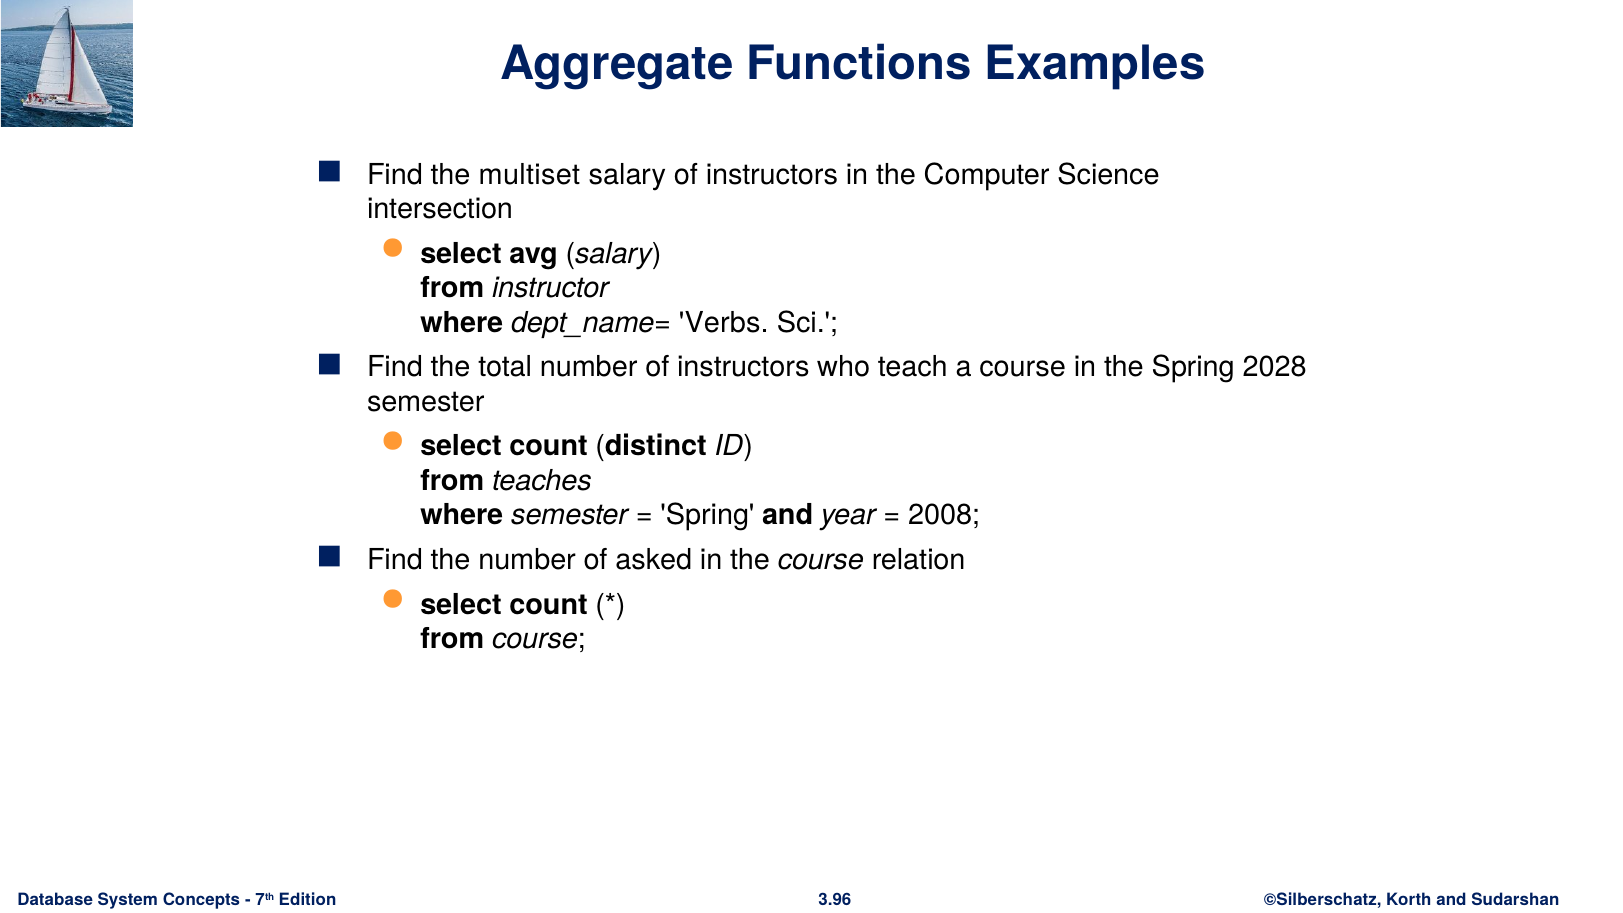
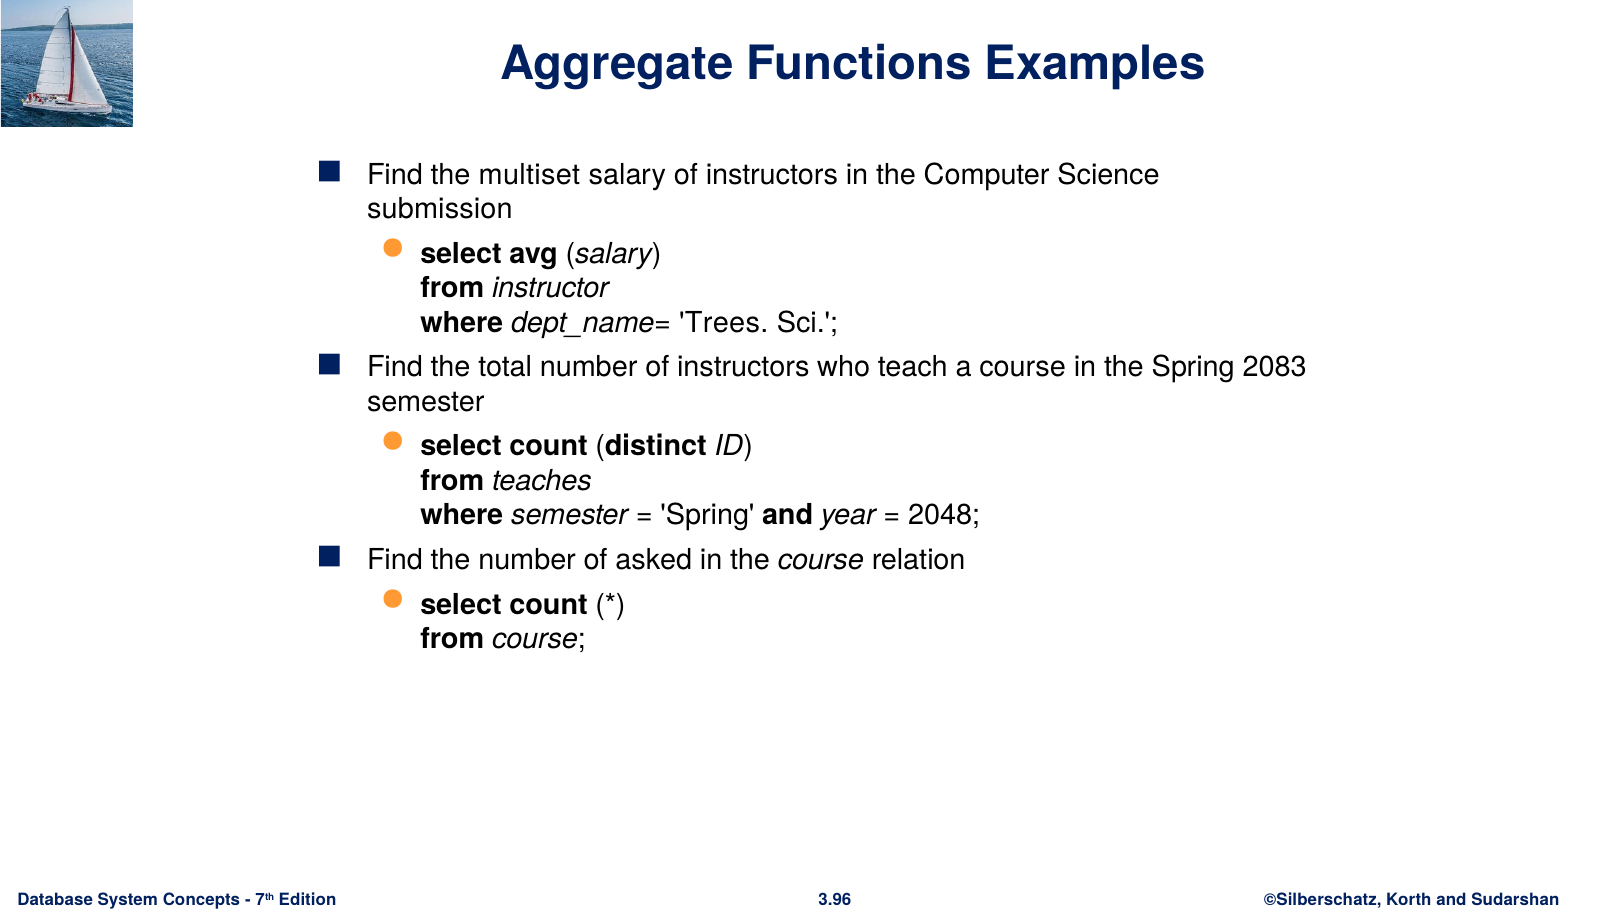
intersection: intersection -> submission (440, 209)
Verbs: Verbs -> Trees (724, 323)
2028: 2028 -> 2083 (1275, 367)
2008: 2008 -> 2048 (944, 515)
